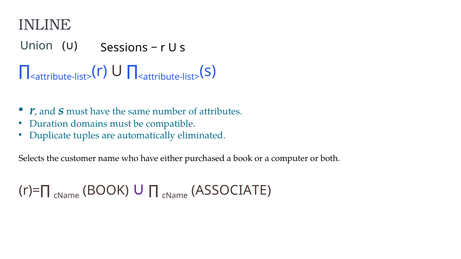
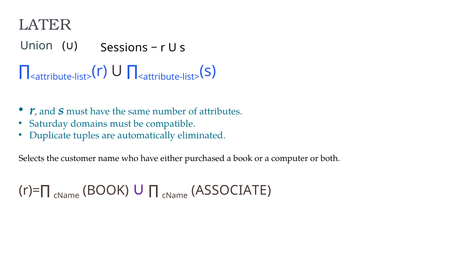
INLINE: INLINE -> LATER (45, 25)
Duration: Duration -> Saturday (49, 124)
